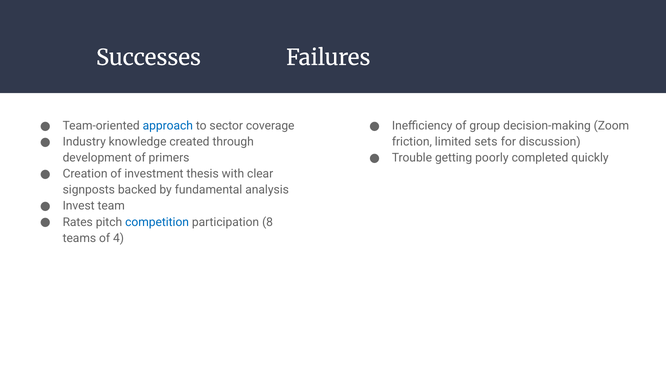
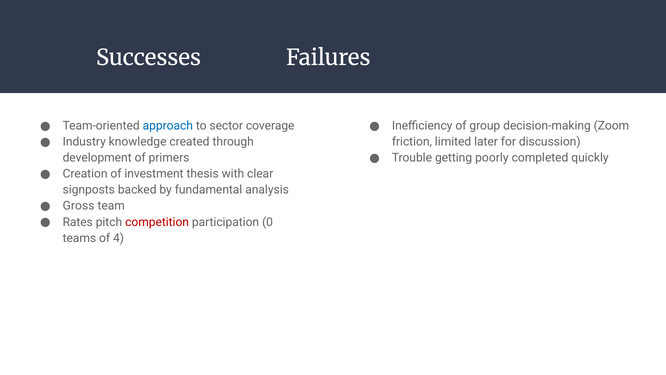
sets: sets -> later (486, 142)
Invest: Invest -> Gross (79, 206)
competition colour: blue -> red (157, 222)
8: 8 -> 0 (268, 222)
